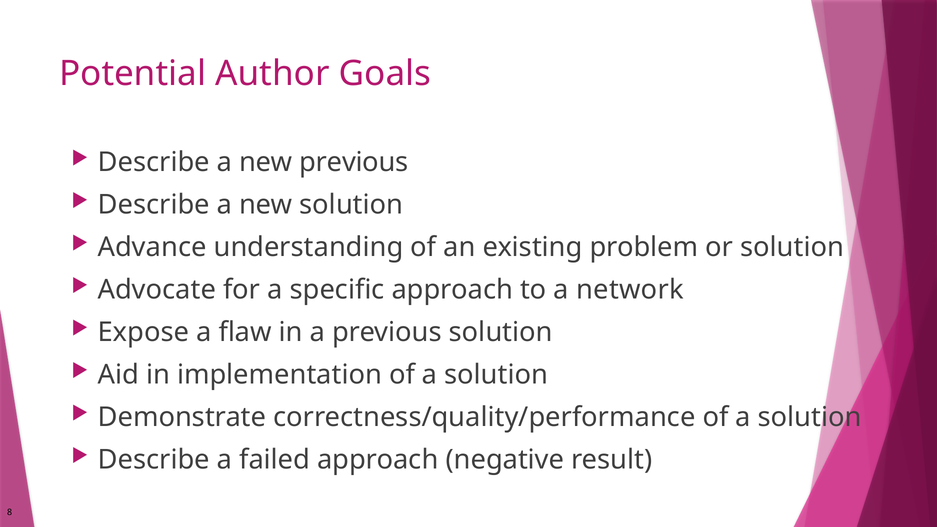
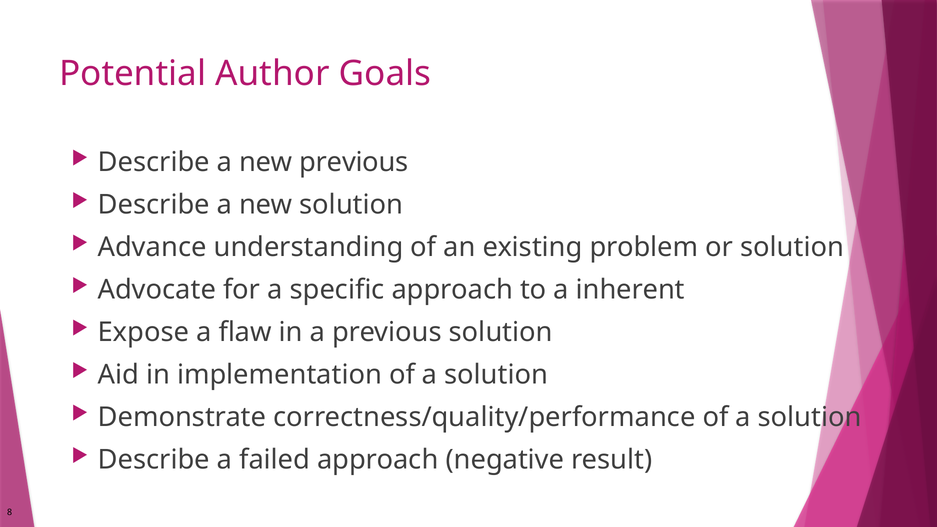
network: network -> inherent (630, 290)
